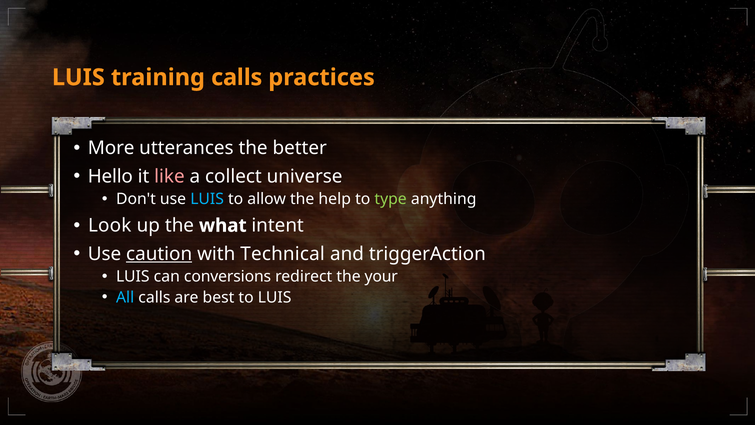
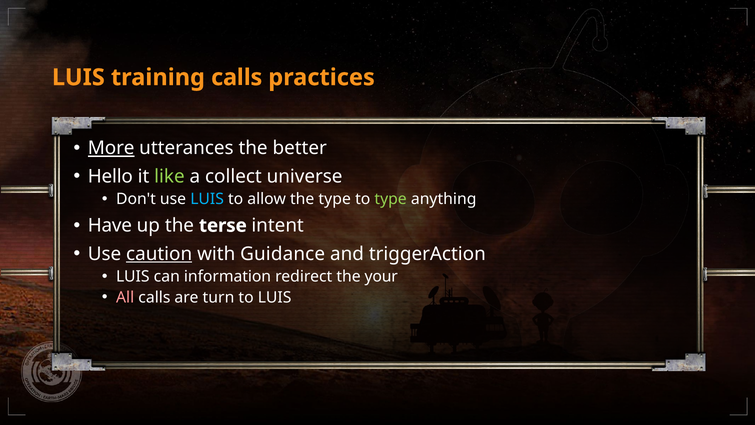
More underline: none -> present (111, 148)
like colour: pink -> light green (169, 176)
the help: help -> type (335, 199)
Look: Look -> Have (110, 225)
what: what -> terse (223, 225)
Technical: Technical -> Guidance (283, 254)
conversions: conversions -> information (228, 276)
All colour: light blue -> pink (125, 297)
best: best -> turn (218, 297)
